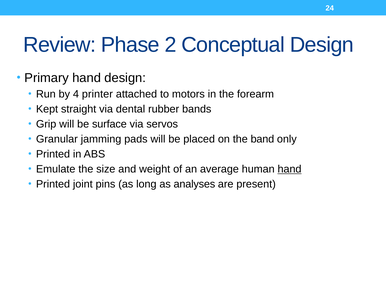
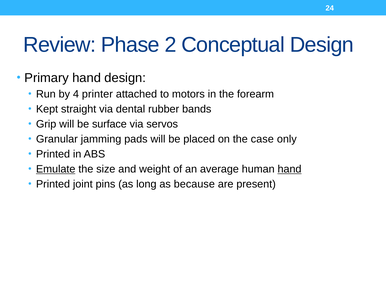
band: band -> case (262, 139)
Emulate underline: none -> present (56, 169)
analyses: analyses -> because (194, 184)
